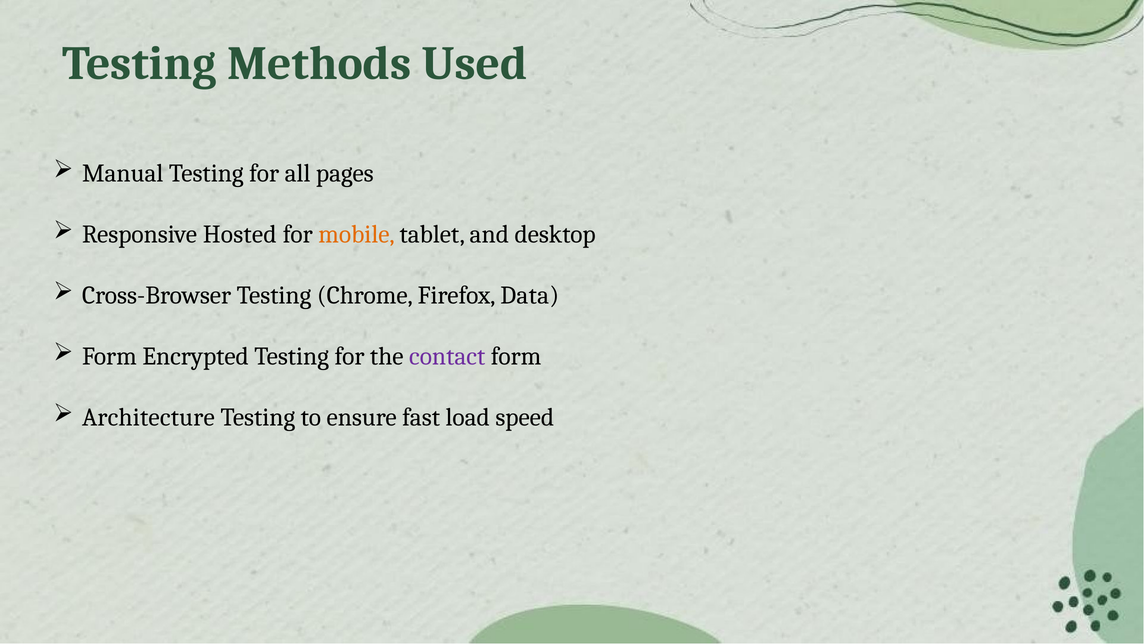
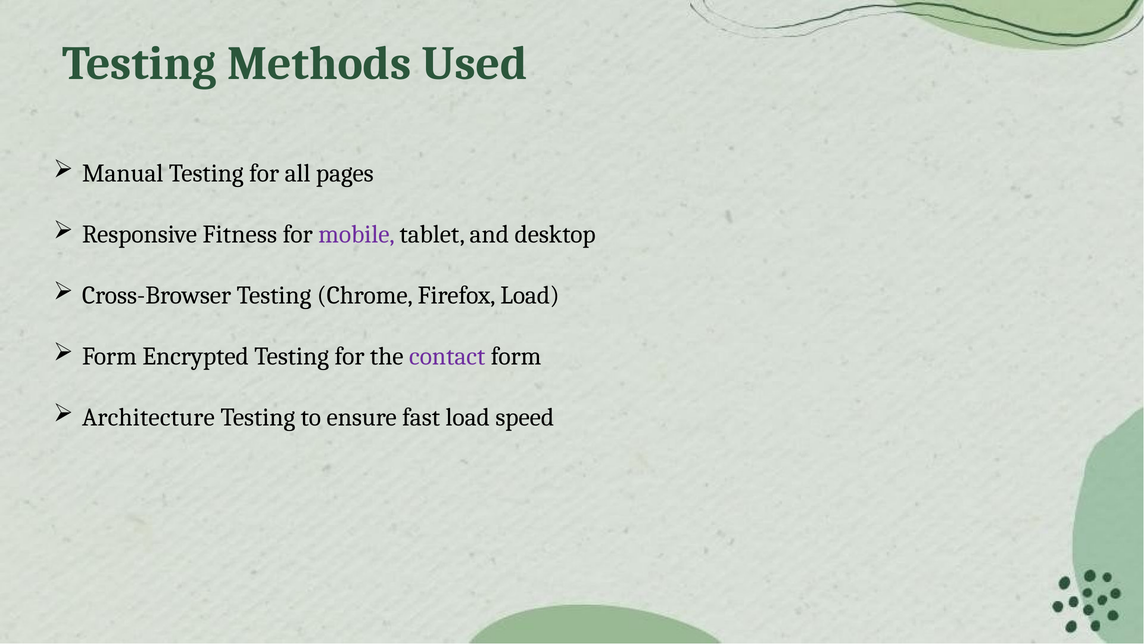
Hosted: Hosted -> Fitness (240, 234)
mobile colour: orange -> purple (356, 234)
Firefox Data: Data -> Load (530, 295)
